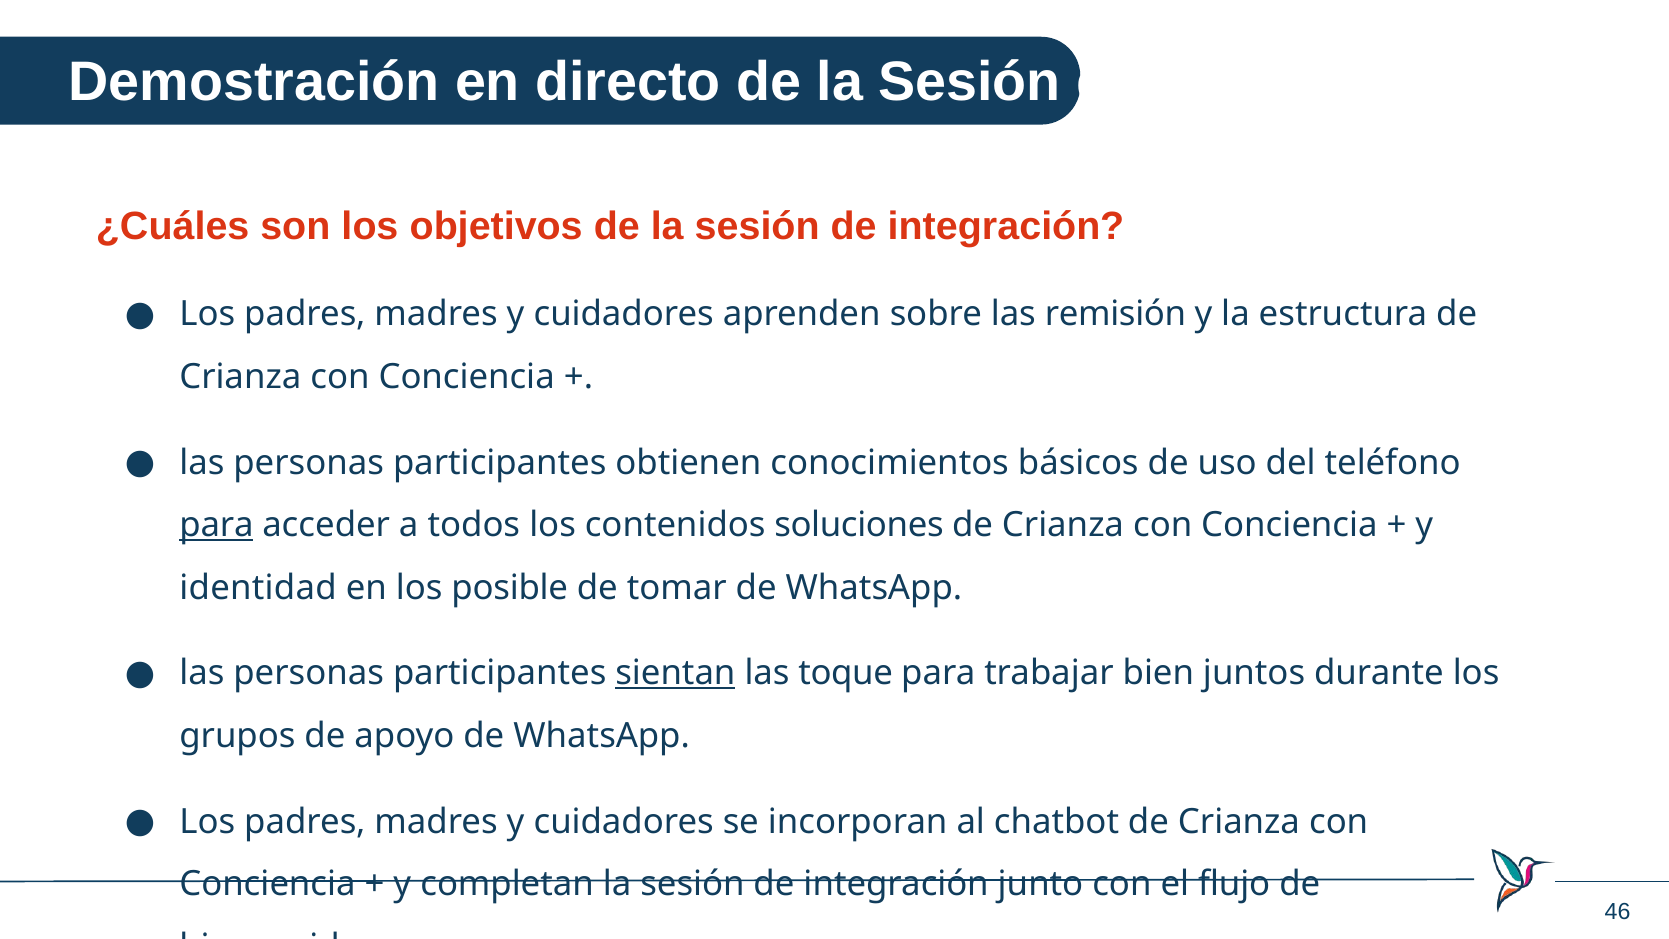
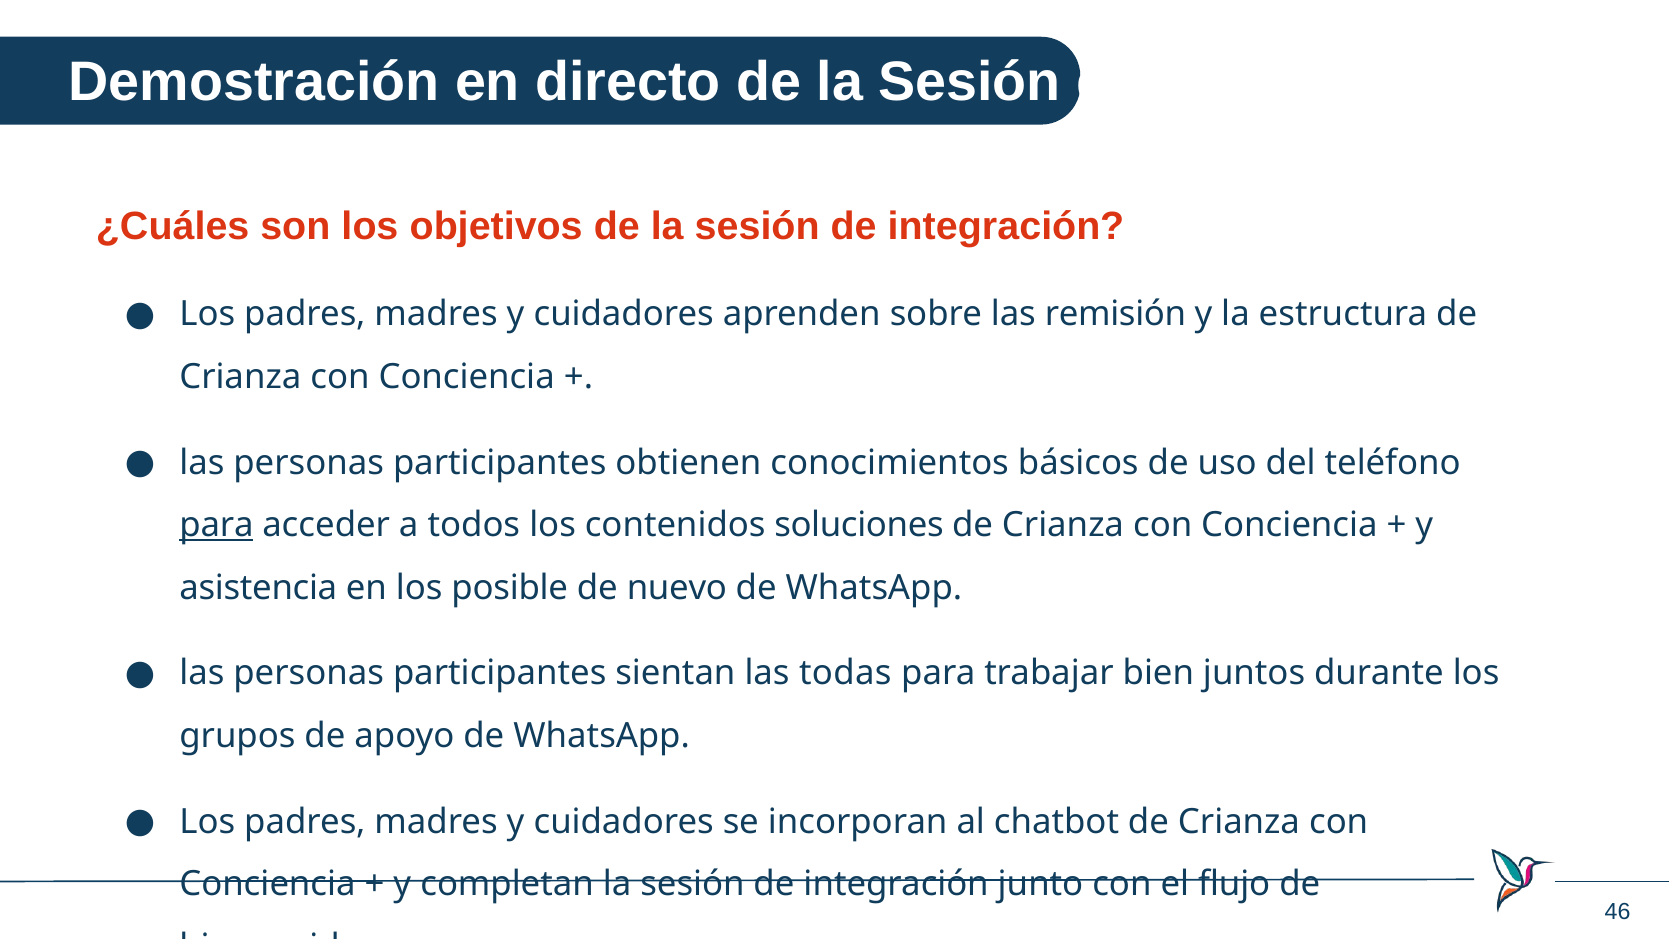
identidad: identidad -> asistencia (258, 588)
tomar: tomar -> nuevo (677, 588)
sientan underline: present -> none (675, 673)
toque: toque -> todas (845, 673)
